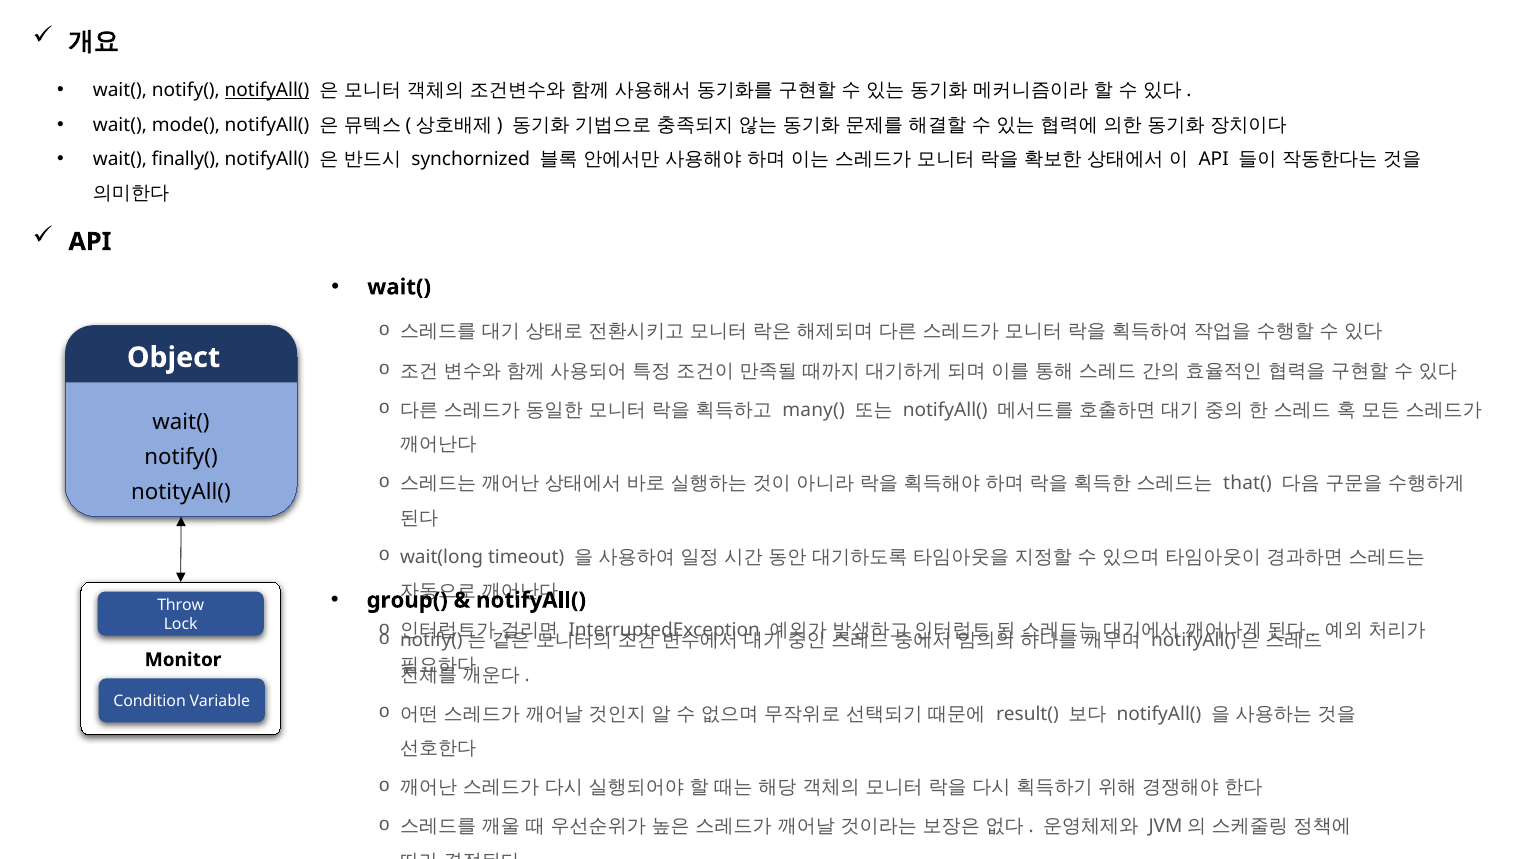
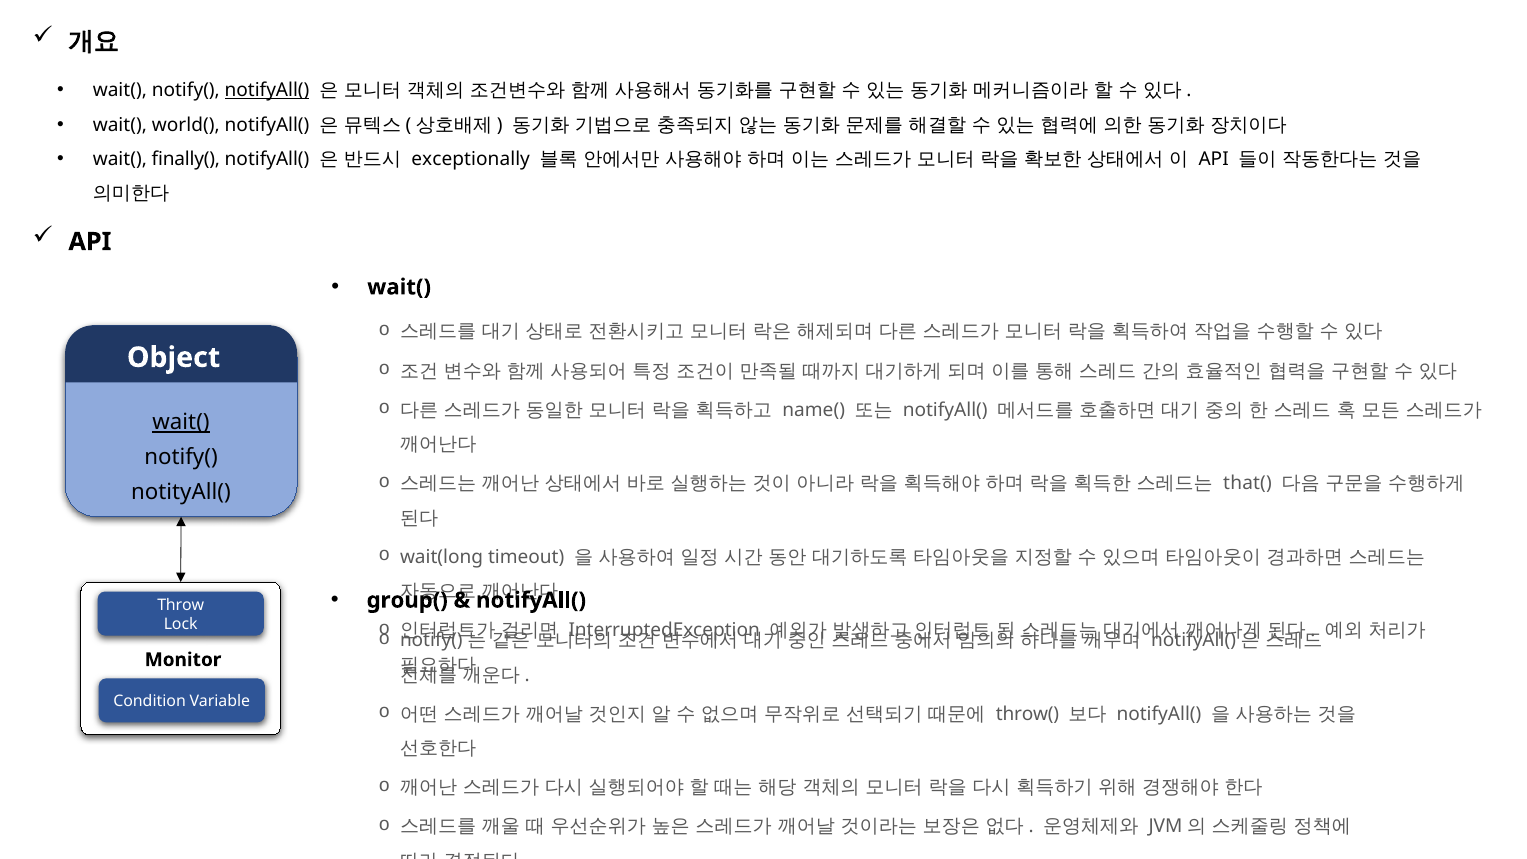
mode(: mode( -> world( (186, 125)
synchornized: synchornized -> exceptionally (471, 159)
many(: many( -> name( (814, 410)
wait( underline: none -> present (181, 423)
result(: result( -> throw( (1028, 714)
